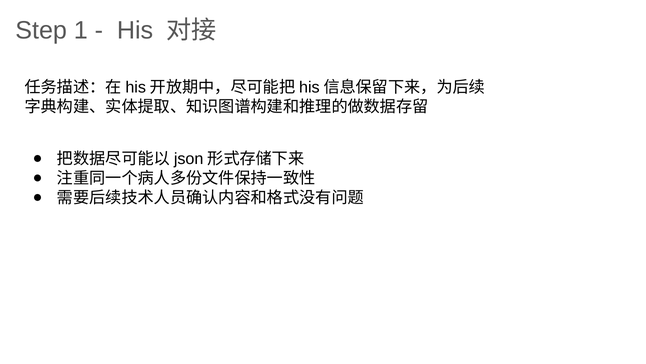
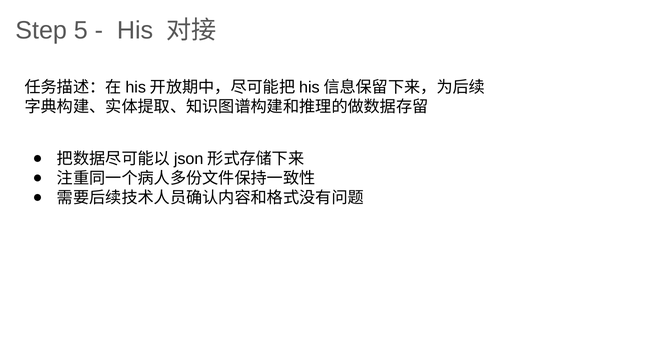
1: 1 -> 5 (81, 31)
